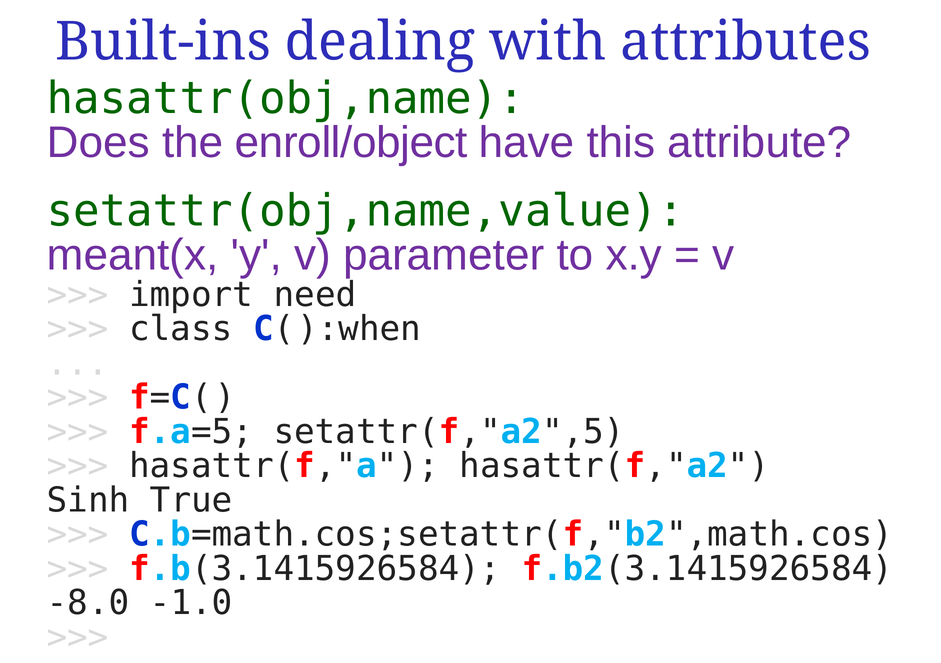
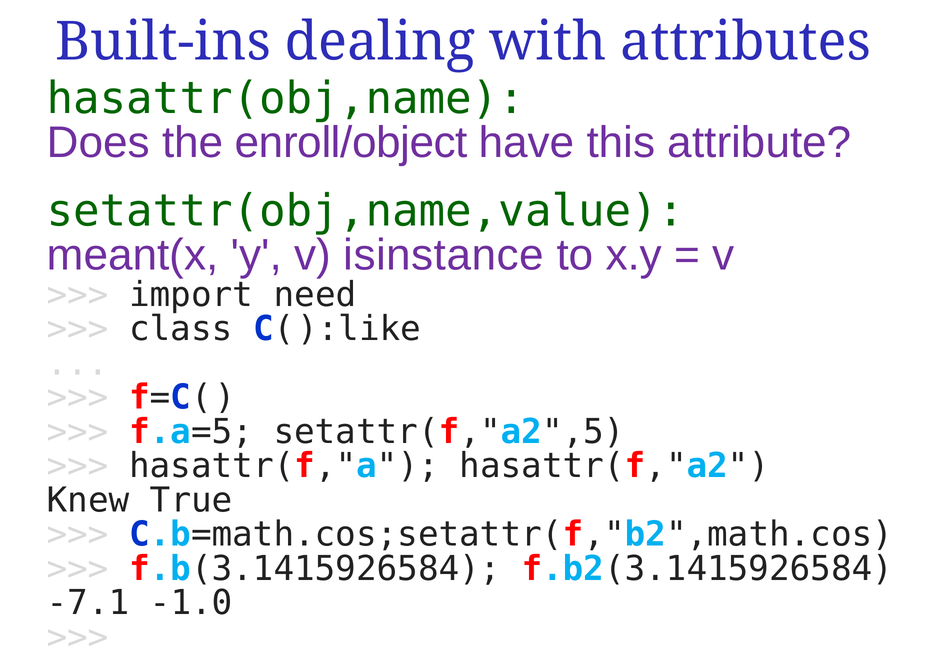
parameter: parameter -> isinstance (444, 255)
):when: ):when -> ):like (359, 329)
Sinh: Sinh -> Knew (88, 500)
-8.0: -8.0 -> -7.1 (88, 603)
